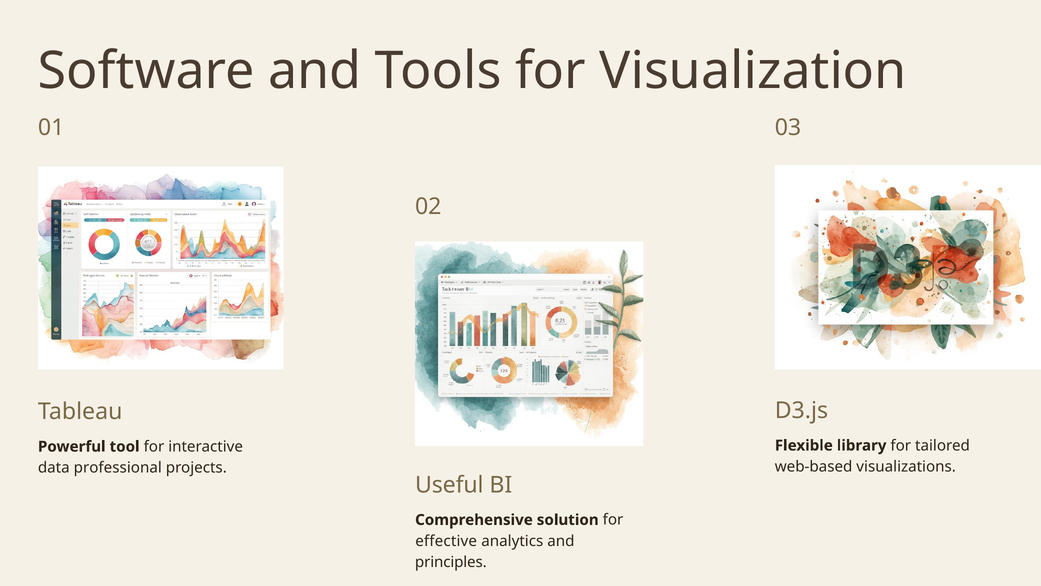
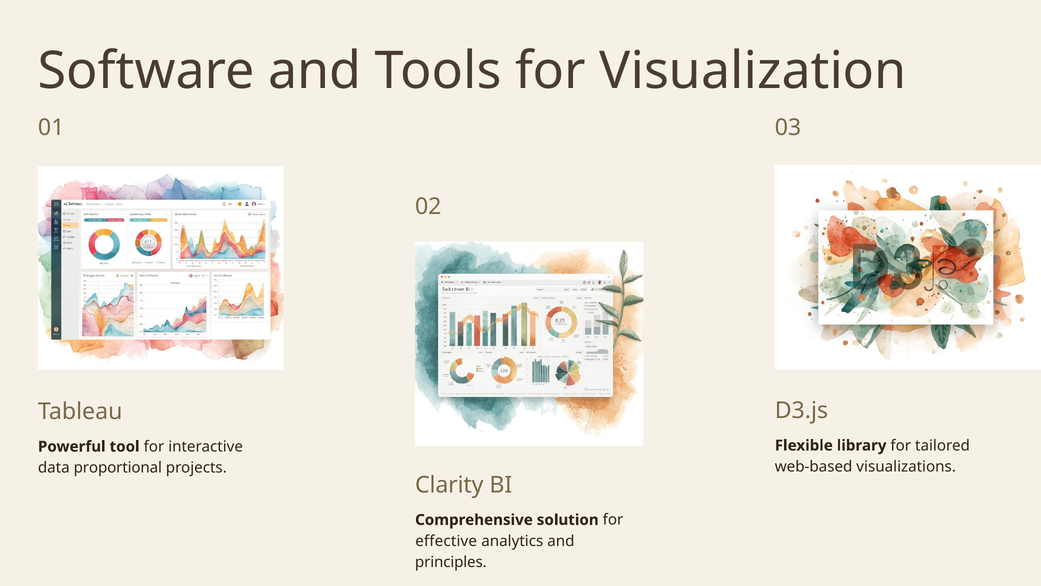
professional: professional -> proportional (118, 468)
Useful: Useful -> Clarity (449, 485)
